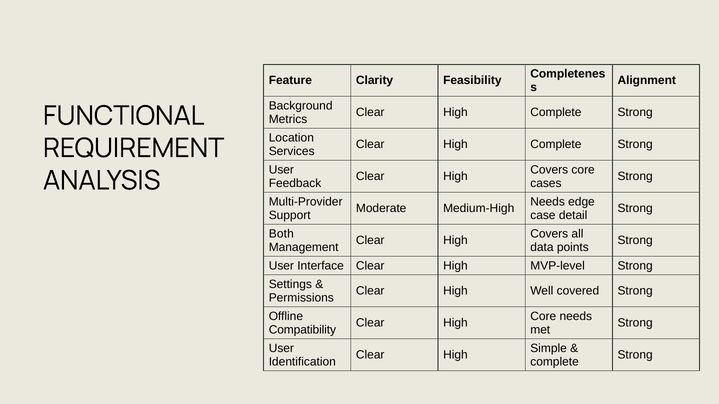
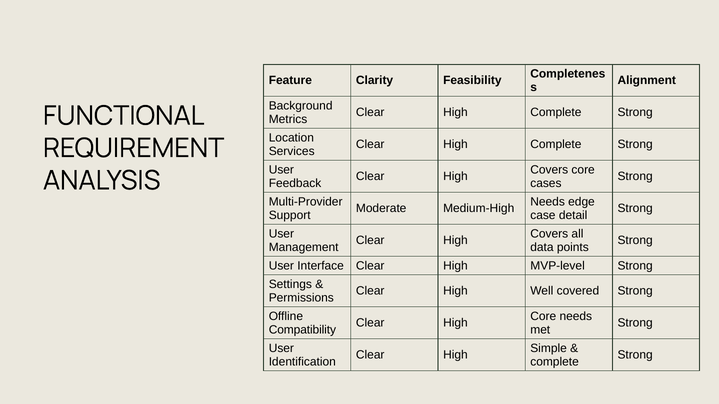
Both: Both -> User (281, 234)
